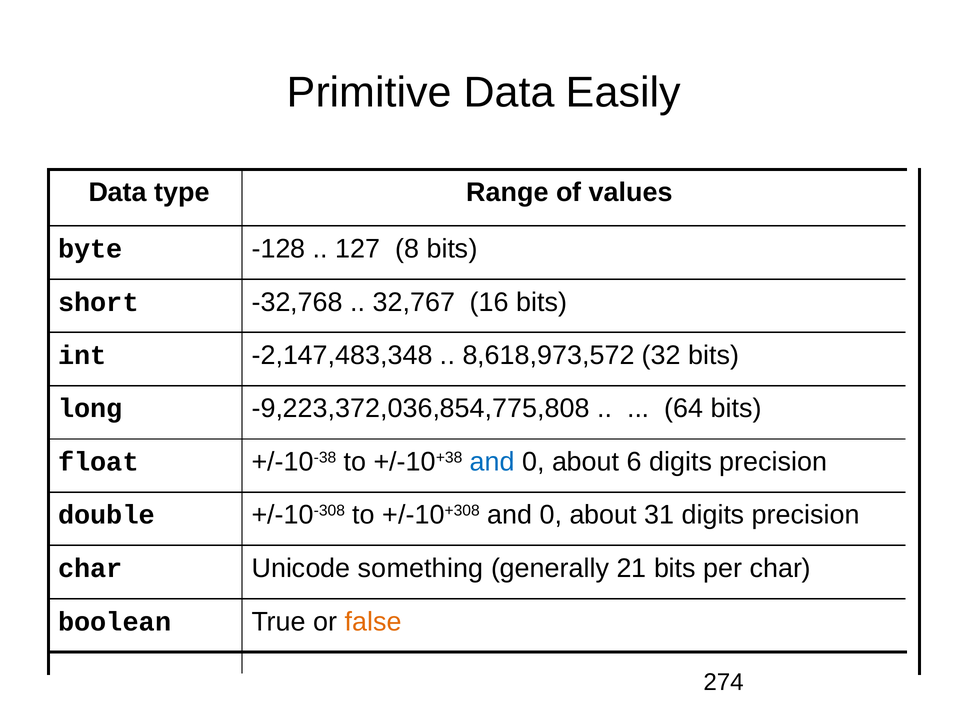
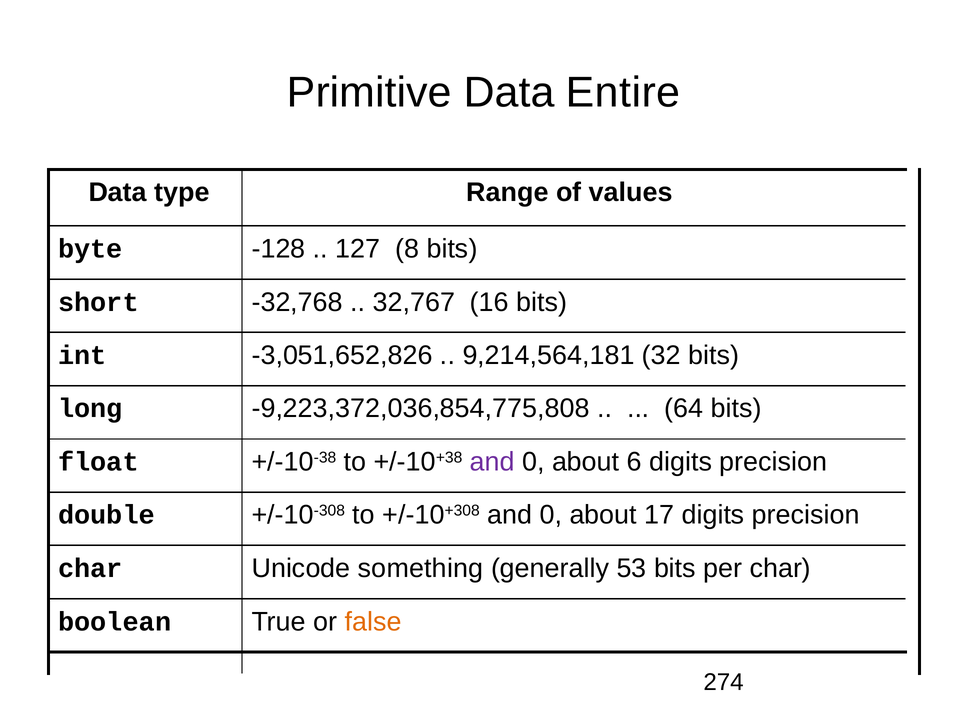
Easily: Easily -> Entire (623, 93)
-2,147,483,348: -2,147,483,348 -> -3,051,652,826 (342, 355)
8,618,973,572: 8,618,973,572 -> 9,214,564,181 (549, 355)
and colour: blue -> purple (492, 462)
31: 31 -> 17 (659, 515)
21: 21 -> 53 (631, 568)
